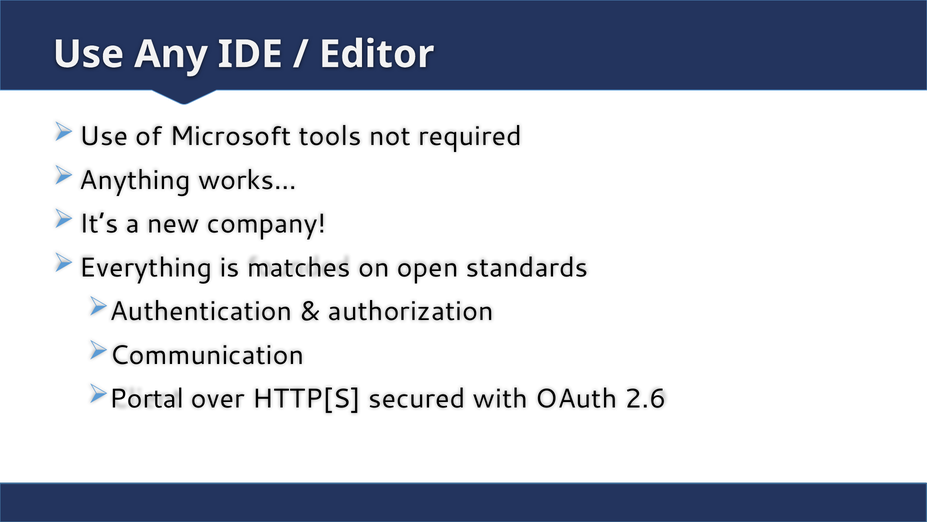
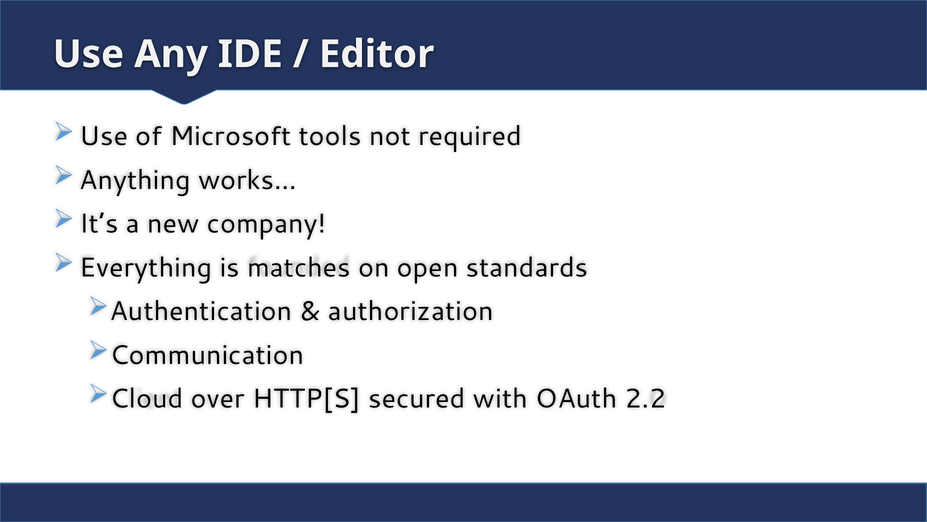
Portal: Portal -> Cloud (147, 398)
2.6: 2.6 -> 2.2 (645, 398)
